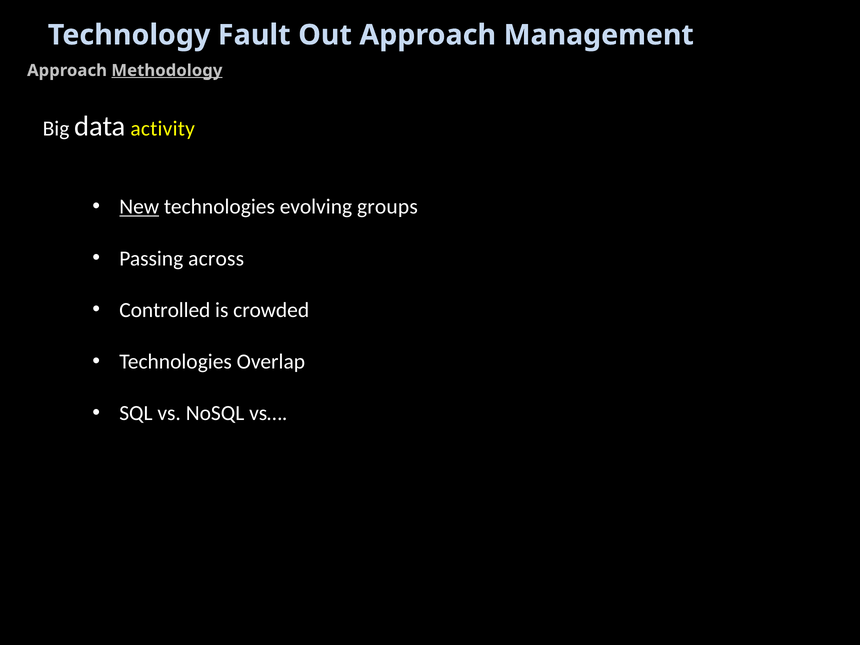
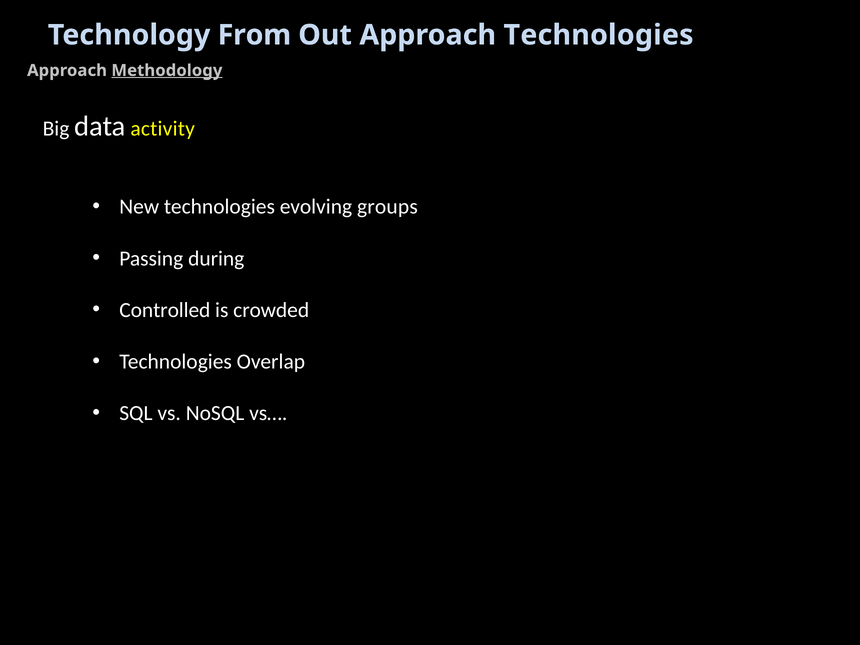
Fault: Fault -> From (254, 35)
Approach Management: Management -> Technologies (599, 35)
New underline: present -> none (139, 207)
across: across -> during (216, 258)
